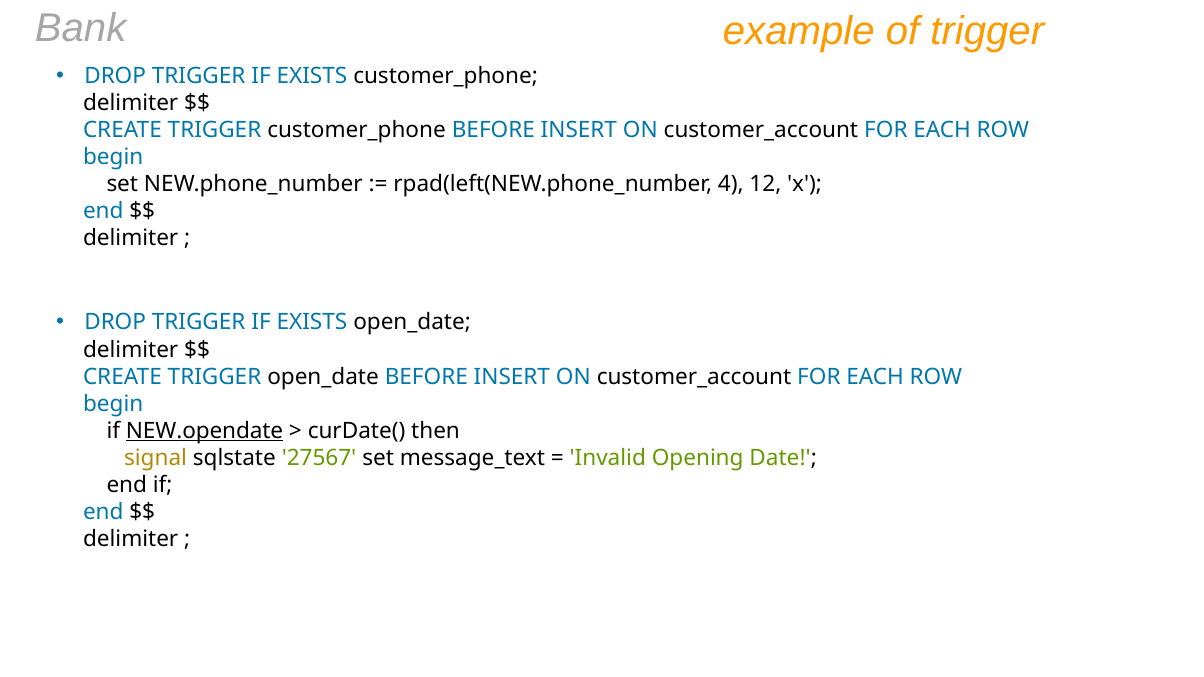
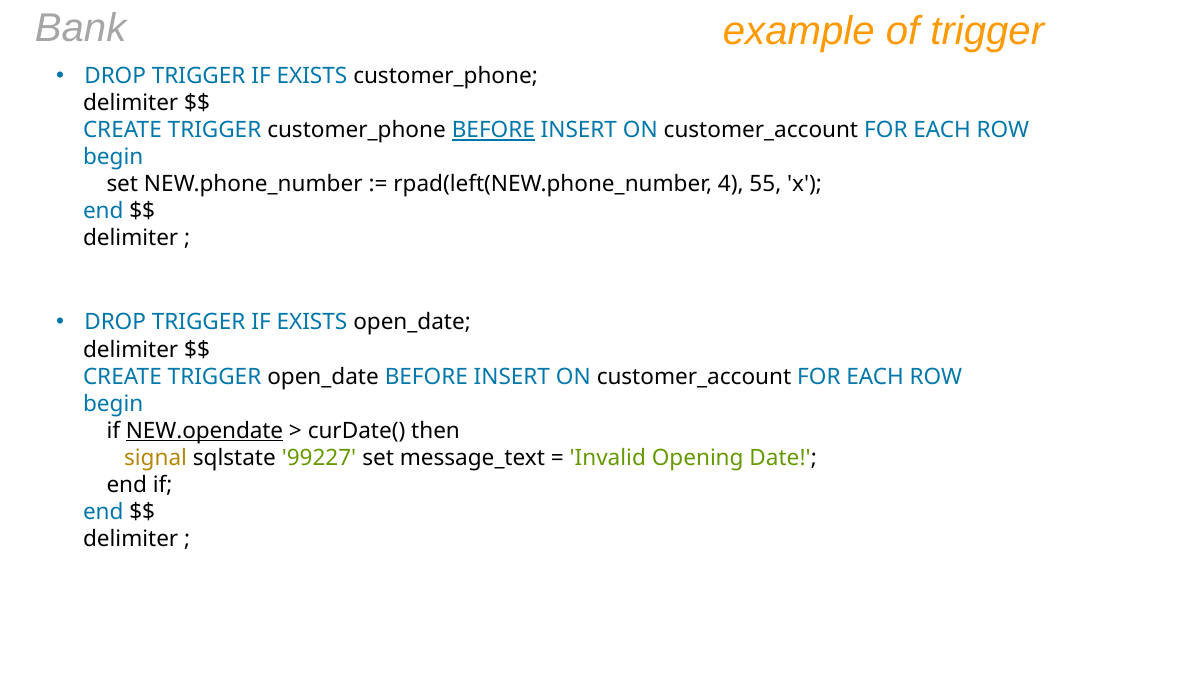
BEFORE underline: none -> present (493, 130)
12: 12 -> 55 (765, 184)
27567: 27567 -> 99227 (319, 458)
